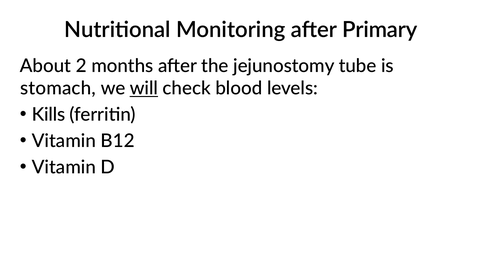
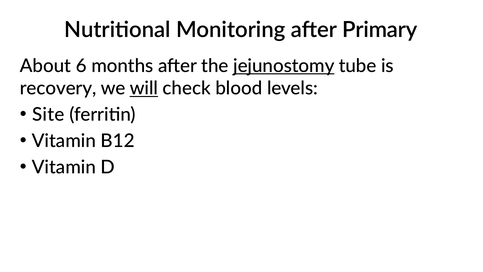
2: 2 -> 6 (81, 66)
jejunostomy underline: none -> present (284, 66)
stomach: stomach -> recovery (58, 88)
Kills: Kills -> Site (48, 115)
